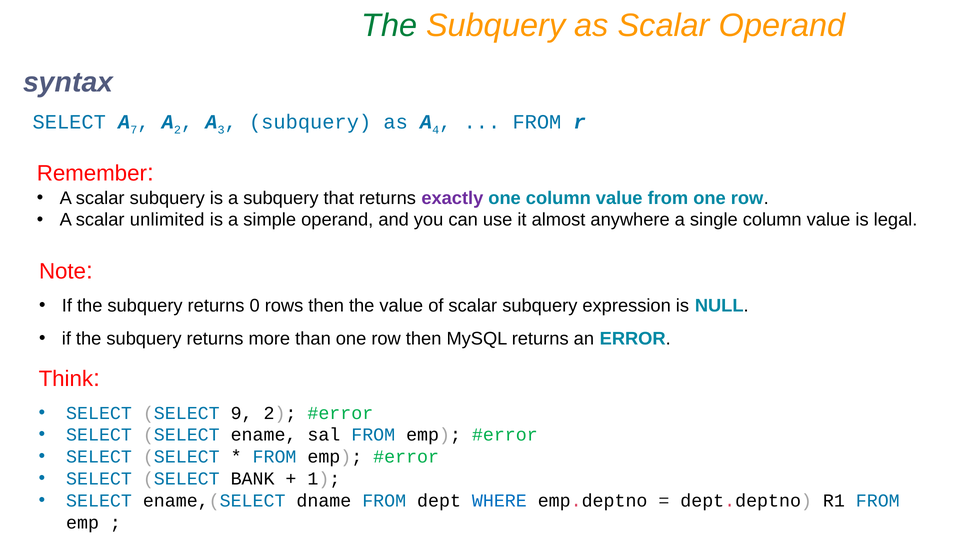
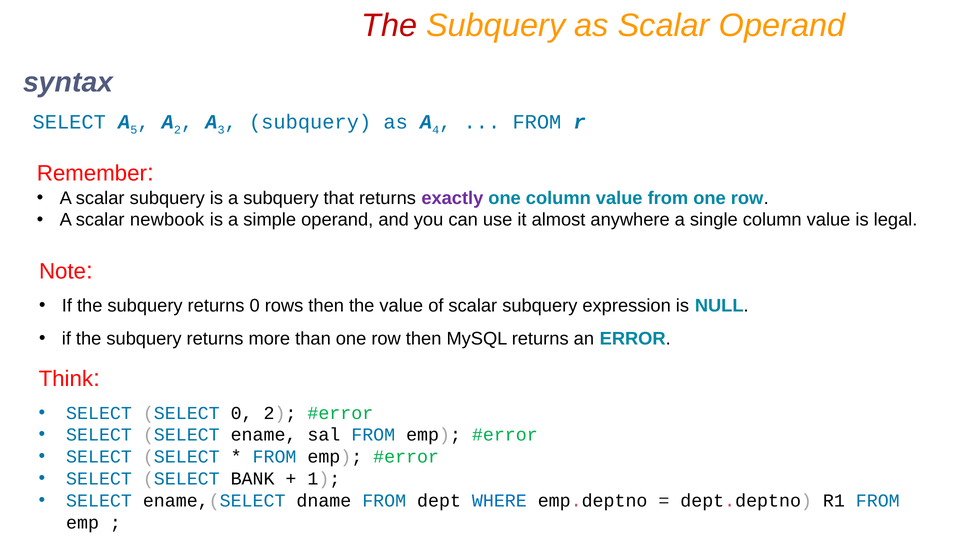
The colour: green -> red (389, 25)
7: 7 -> 5 (134, 130)
unlimited: unlimited -> newbook (167, 220)
SELECT 9: 9 -> 0 (242, 413)
